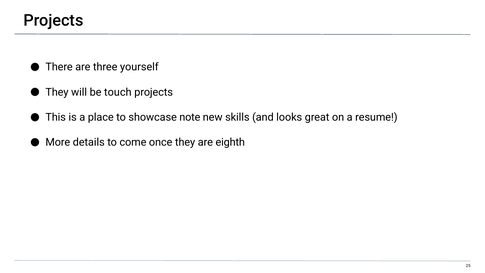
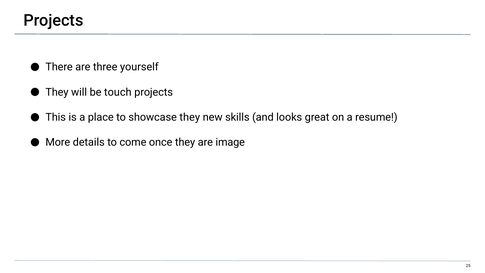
showcase note: note -> they (190, 117)
eighth: eighth -> image (230, 142)
